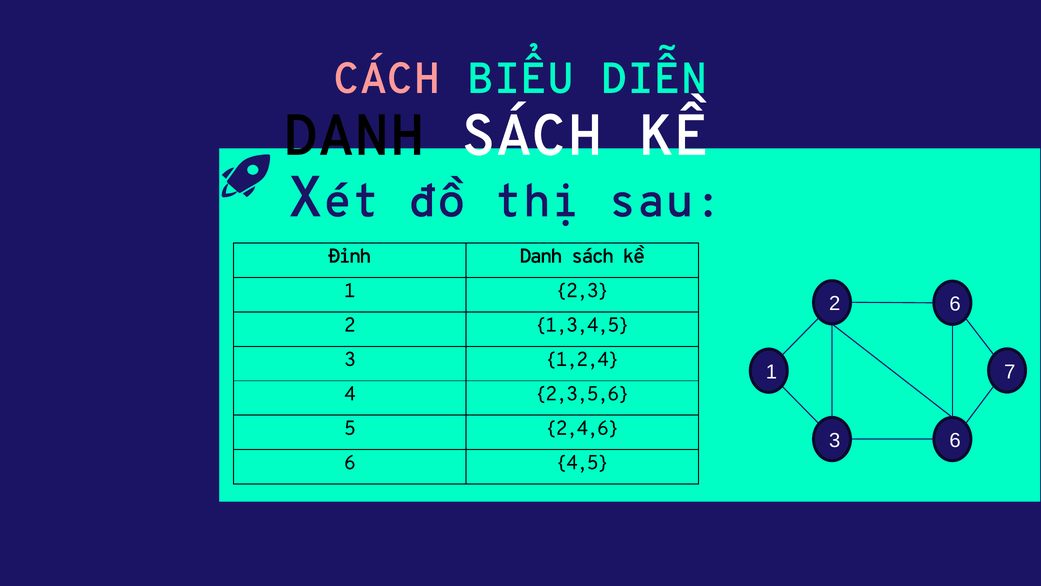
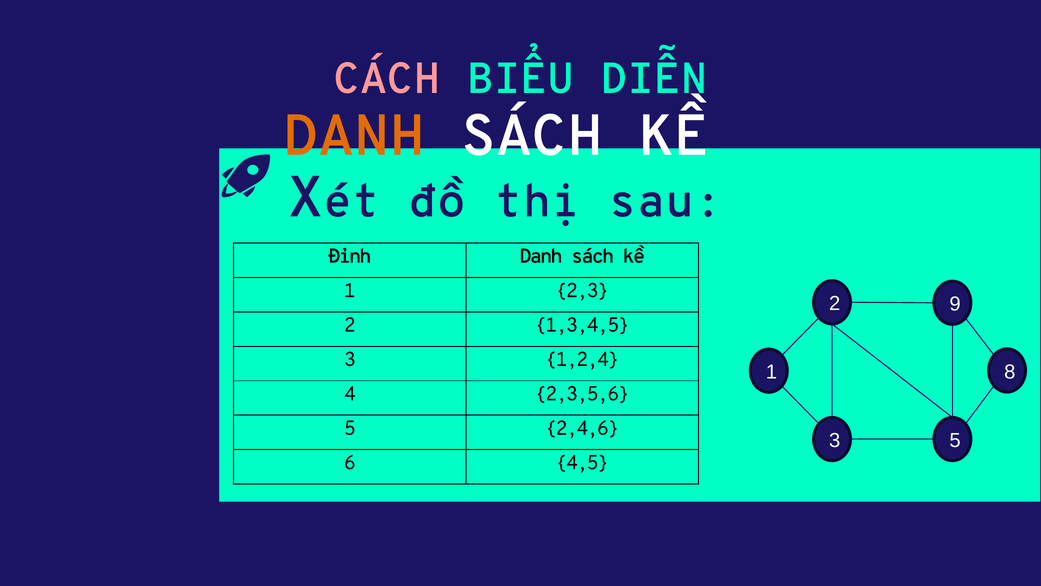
DANH colour: black -> orange (354, 136)
2 6: 6 -> 9 (955, 304)
7: 7 -> 8 (1010, 372)
3 6: 6 -> 5 (955, 440)
